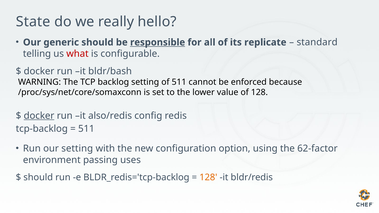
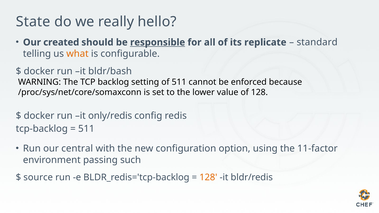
generic: generic -> created (61, 42)
what colour: red -> orange (77, 54)
docker underline: present -> none (39, 116)
also/redis: also/redis -> only/redis (110, 116)
our setting: setting -> central (77, 149)
62-factor: 62-factor -> 11-factor (317, 149)
uses: uses -> such (131, 160)
should: should -> source (38, 177)
